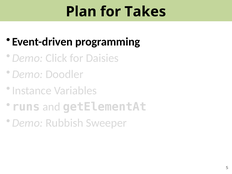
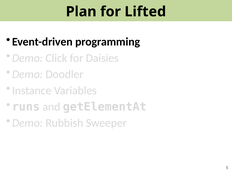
Takes: Takes -> Lifted (145, 12)
